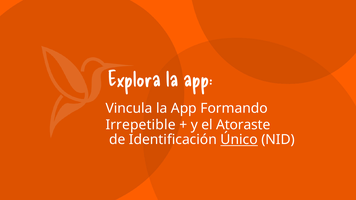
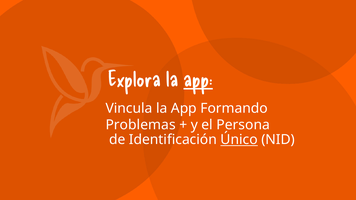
app underline: none -> present (198, 79)
Irrepetible: Irrepetible -> Problemas (141, 125)
Atoraste: Atoraste -> Persona (243, 125)
